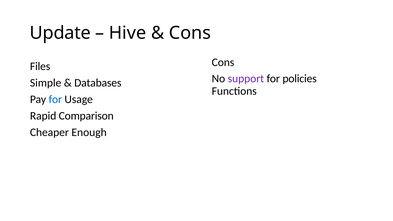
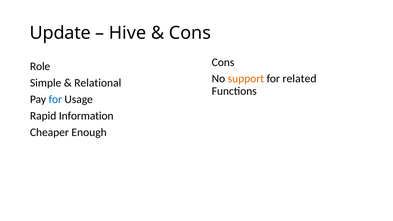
Files: Files -> Role (40, 66)
support colour: purple -> orange (246, 79)
policies: policies -> related (299, 79)
Databases: Databases -> Relational (98, 83)
Comparison: Comparison -> Information (86, 116)
